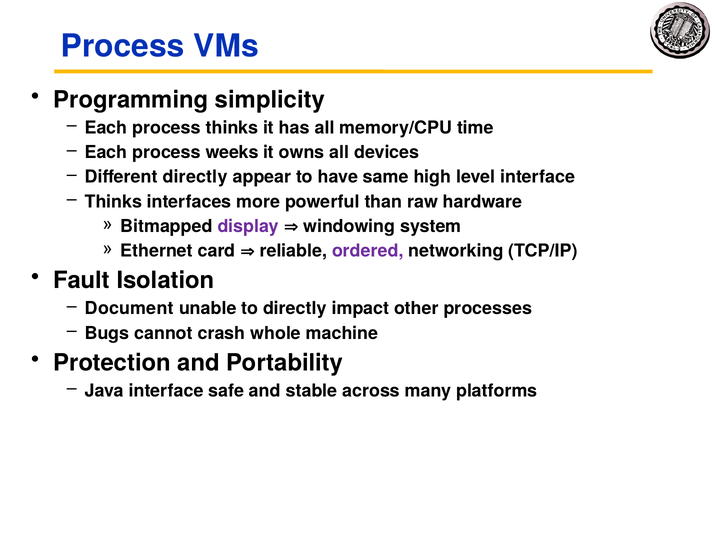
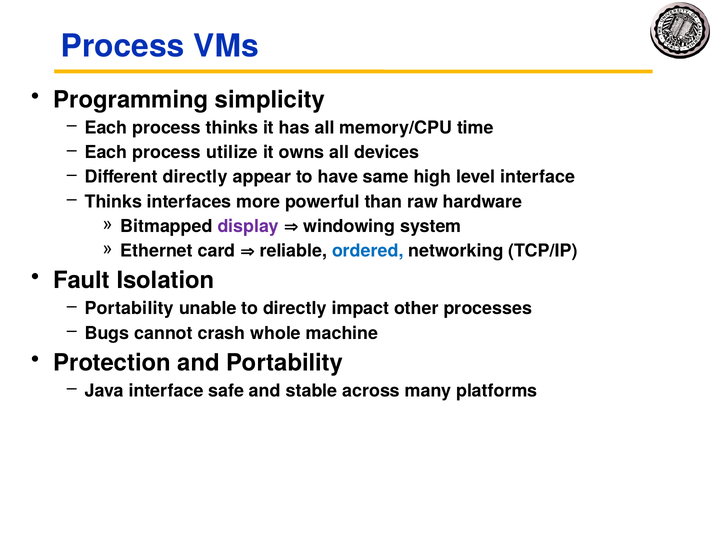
weeks: weeks -> utilize (232, 152)
ordered colour: purple -> blue (368, 251)
Document: Document -> Portability (129, 309)
